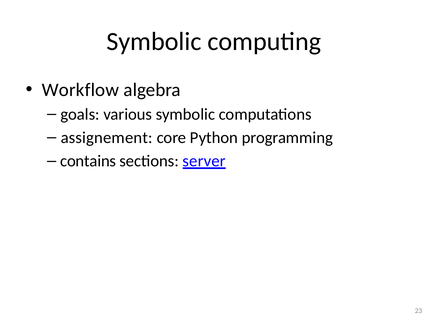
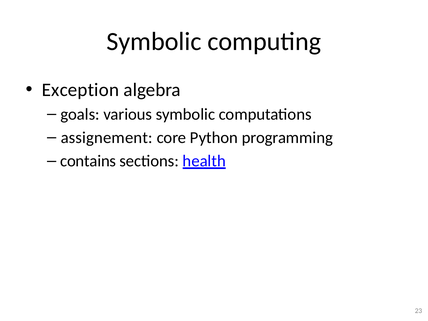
Workflow: Workflow -> Exception (80, 90)
server: server -> health (204, 161)
